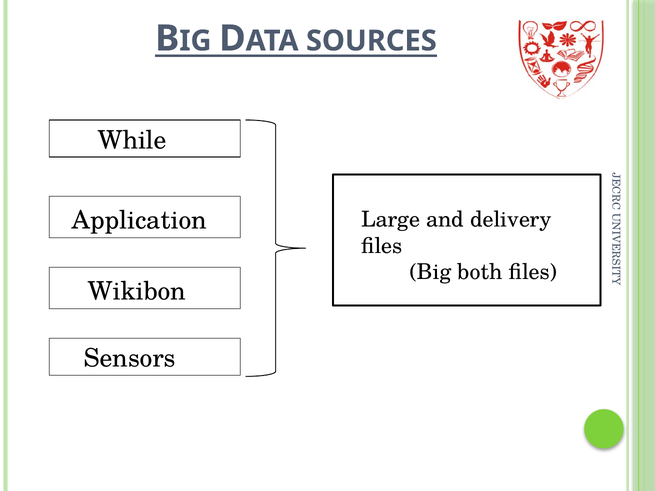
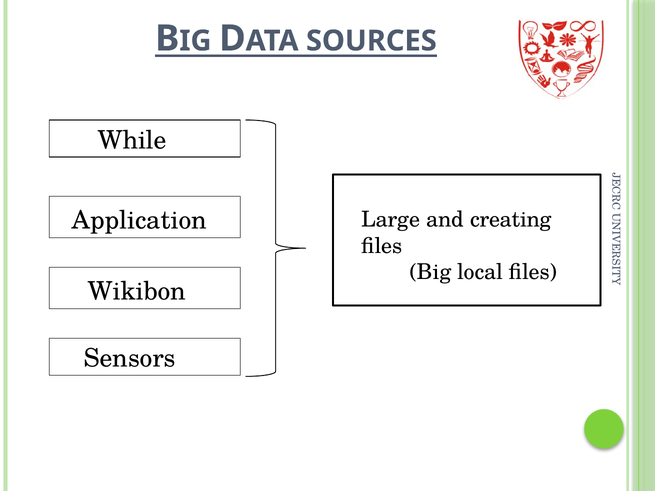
delivery: delivery -> creating (511, 220)
both: both -> local (480, 272)
